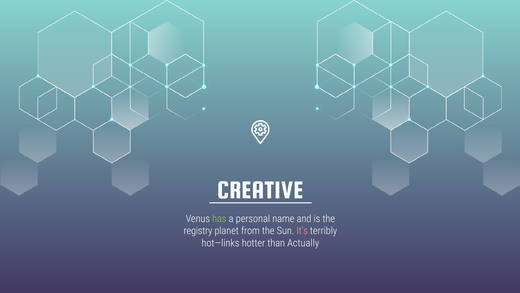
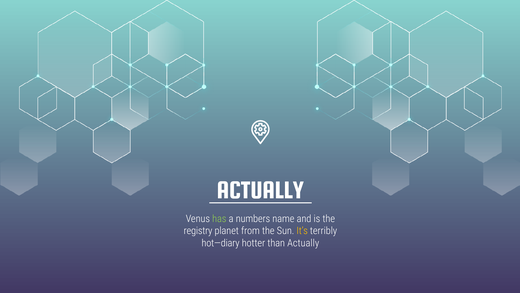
CREATIVE: CREATIVE -> ACTUALLY (261, 189)
personal: personal -> numbers (253, 218)
It’s colour: pink -> yellow (302, 231)
hot—links: hot—links -> hot—diary (221, 243)
